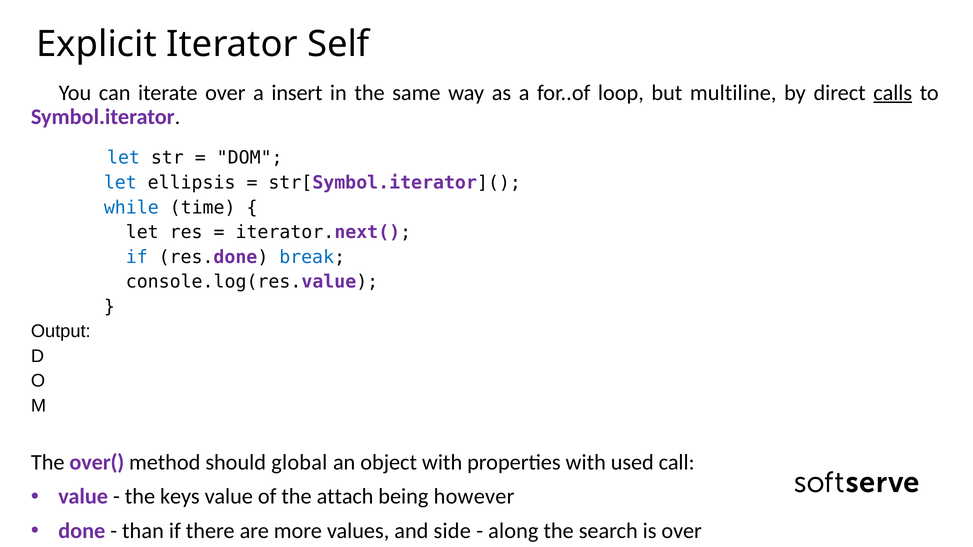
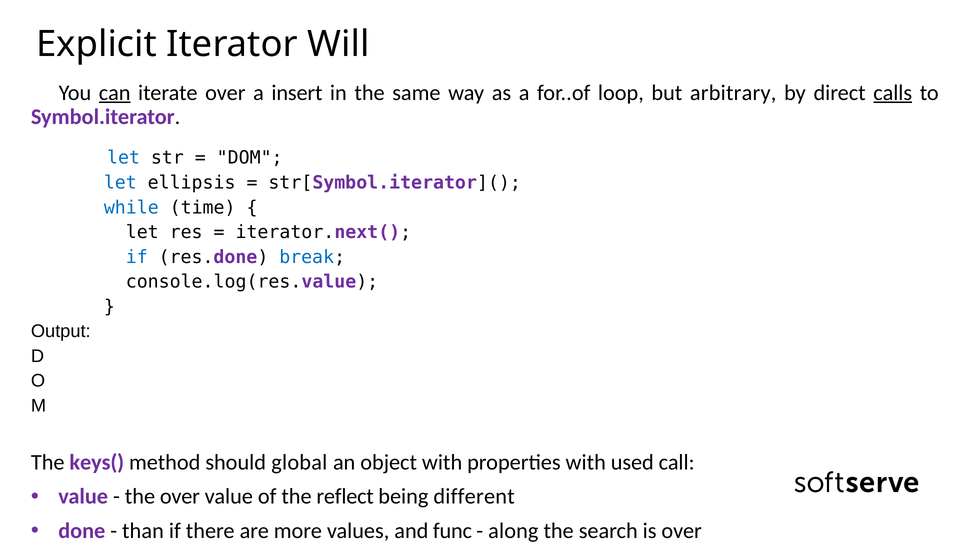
Self: Self -> Will (338, 44)
can underline: none -> present (115, 93)
multiline: multiline -> arbitrary (733, 93)
over(: over( -> keys( (97, 463)
the keys: keys -> over (180, 497)
attach: attach -> reflect (345, 497)
however: however -> different (474, 497)
side: side -> func (452, 531)
